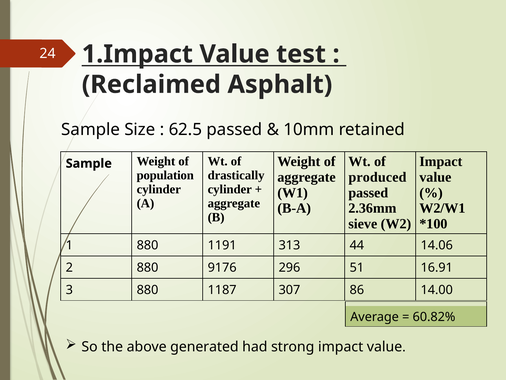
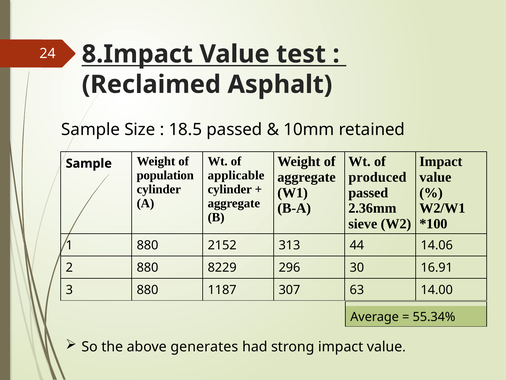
1.Impact: 1.Impact -> 8.Impact (137, 54)
62.5: 62.5 -> 18.5 (185, 130)
drastically: drastically -> applicable (236, 175)
1191: 1191 -> 2152 (222, 245)
9176: 9176 -> 8229 (222, 267)
51: 51 -> 30 (357, 267)
86: 86 -> 63 (357, 290)
60.82%: 60.82% -> 55.34% (434, 317)
generated: generated -> generates (204, 346)
